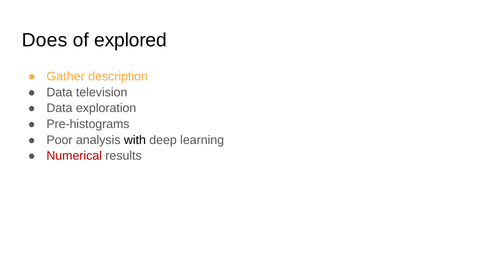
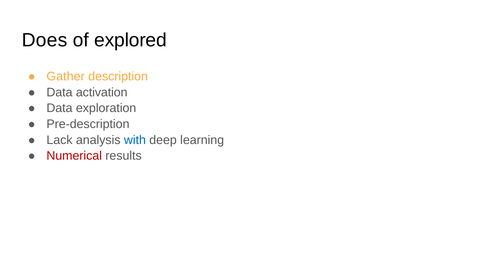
television: television -> activation (102, 92)
Pre-histograms: Pre-histograms -> Pre-description (88, 124)
Poor: Poor -> Lack (60, 140)
with colour: black -> blue (135, 140)
